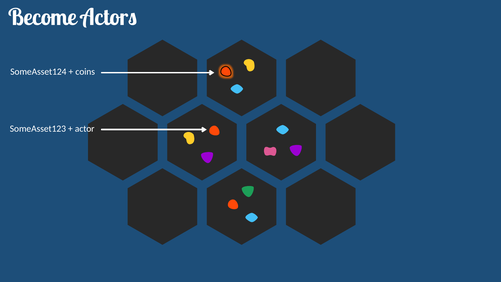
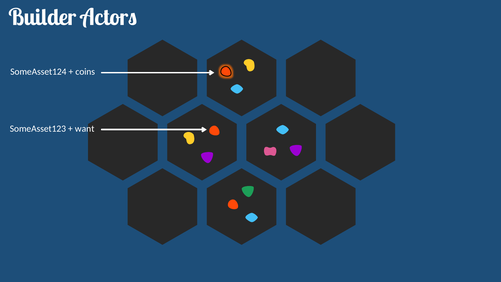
Become: Become -> Builder (42, 17)
actor: actor -> want (85, 129)
